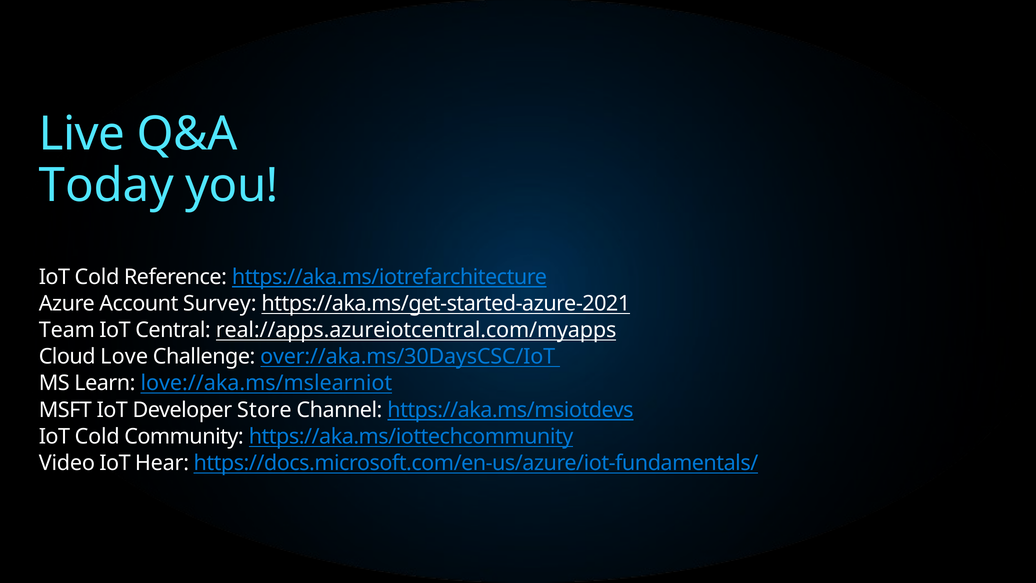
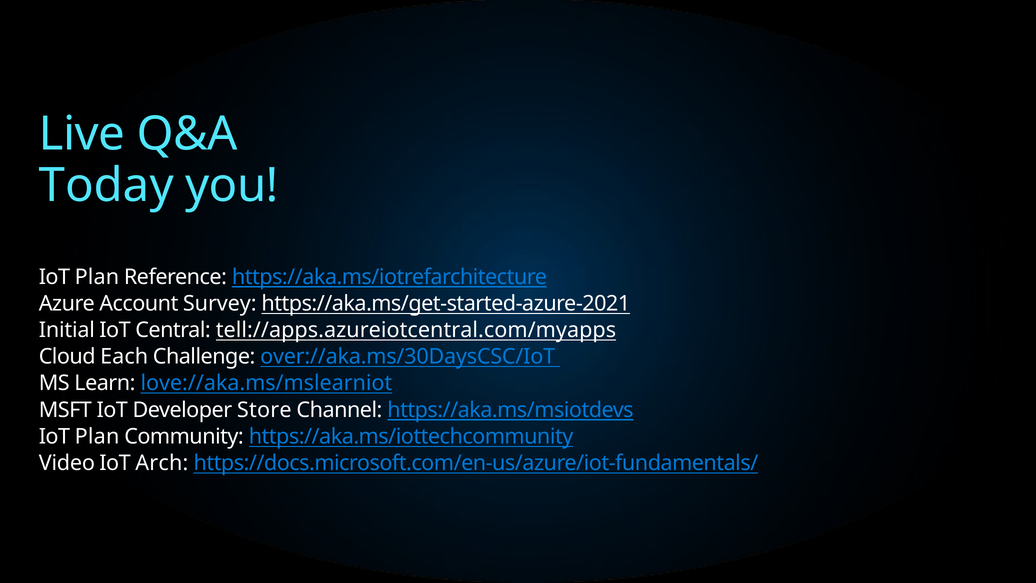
Cold: Cold -> Plan (97, 277)
Team: Team -> Initial (67, 330)
real://apps.azureiotcentral.com/myapps: real://apps.azureiotcentral.com/myapps -> tell://apps.azureiotcentral.com/myapps (416, 330)
Love: Love -> Each (124, 357)
Cold: Cold -> Plan (97, 436)
Hear: Hear -> Arch (162, 463)
